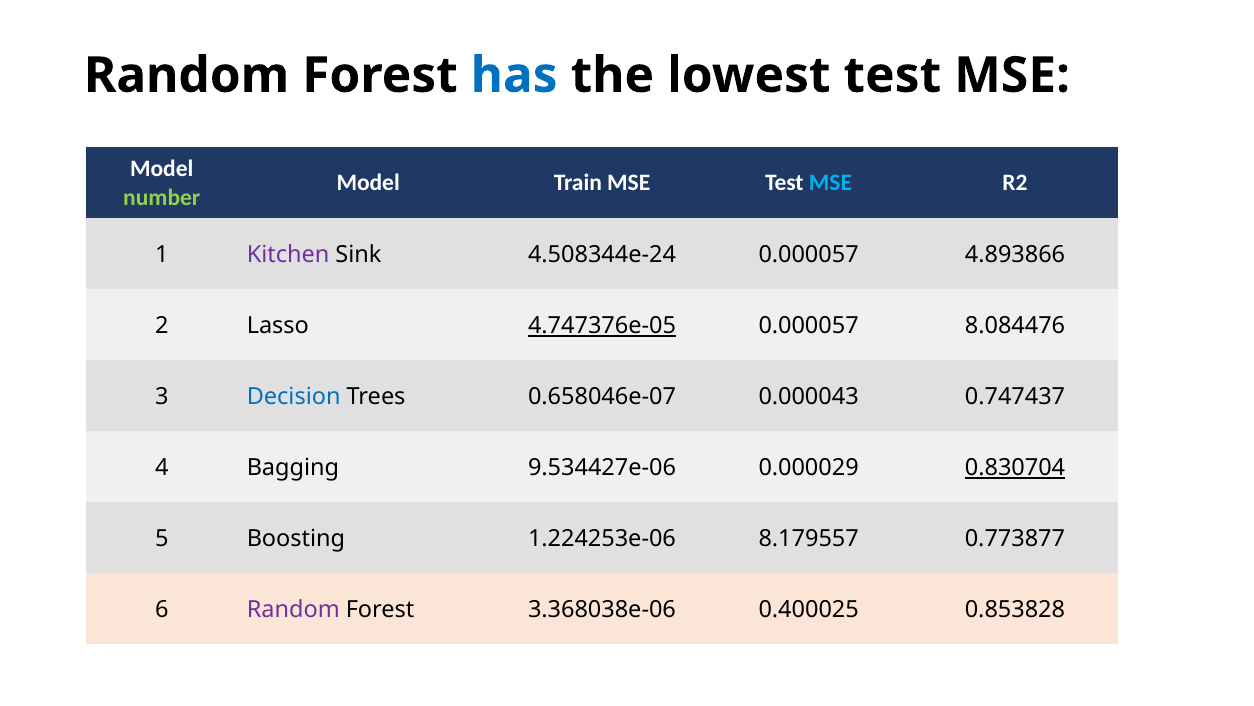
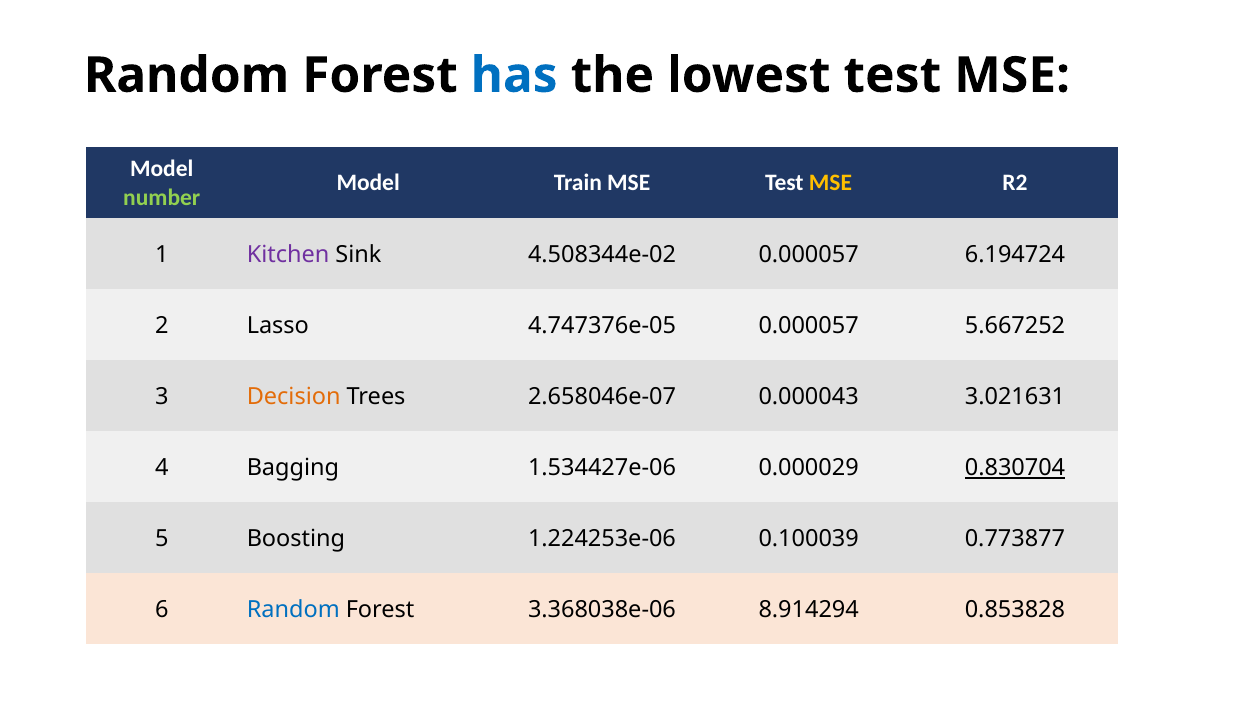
MSE colour: light blue -> yellow (830, 183)
4.508344e-24: 4.508344e-24 -> 4.508344e-02 (602, 255)
4.893866: 4.893866 -> 6.194724 (1015, 255)
4.747376e-05 underline: present -> none (602, 326)
8.084476: 8.084476 -> 5.667252 (1015, 326)
Decision colour: blue -> orange (294, 397)
0.658046e-07: 0.658046e-07 -> 2.658046e-07 (602, 397)
0.747437: 0.747437 -> 3.021631 (1015, 397)
9.534427e-06: 9.534427e-06 -> 1.534427e-06 (602, 467)
8.179557: 8.179557 -> 0.100039 (809, 538)
Random colour: purple -> blue (293, 609)
0.400025: 0.400025 -> 8.914294 (809, 609)
